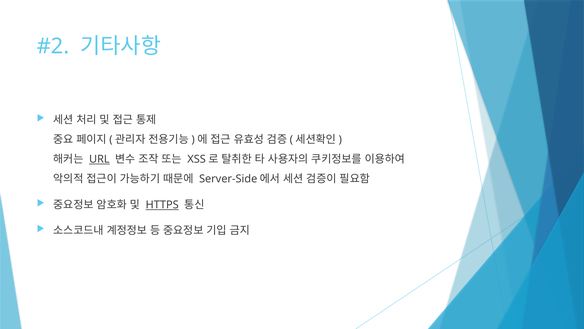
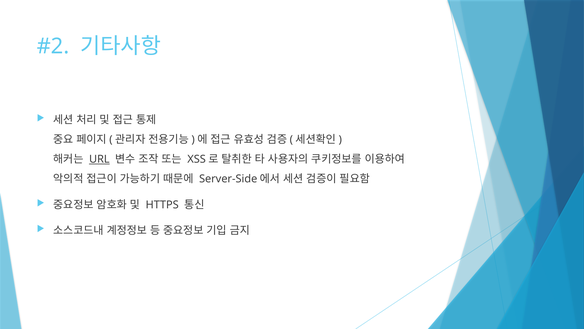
HTTPS underline: present -> none (162, 205)
